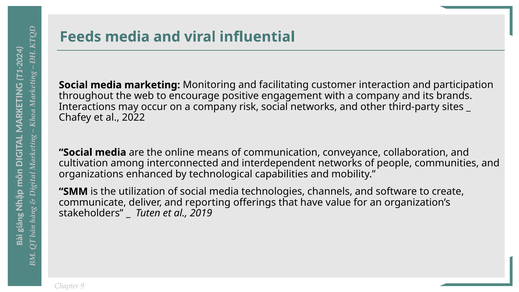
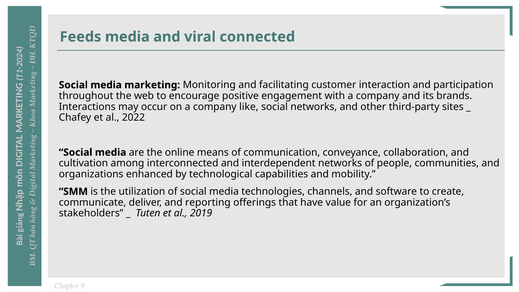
influential: influential -> connected (257, 37)
risk: risk -> like (249, 107)
